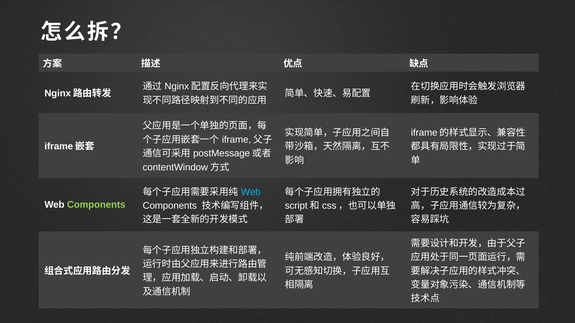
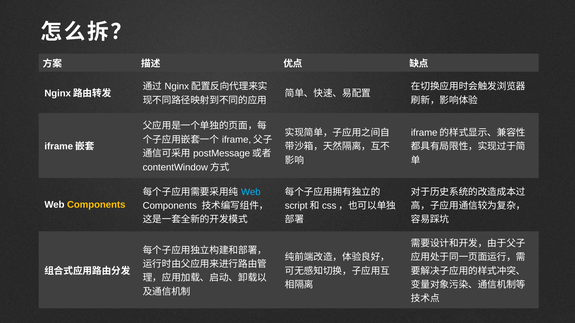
Components colour: light green -> yellow (96, 205)
